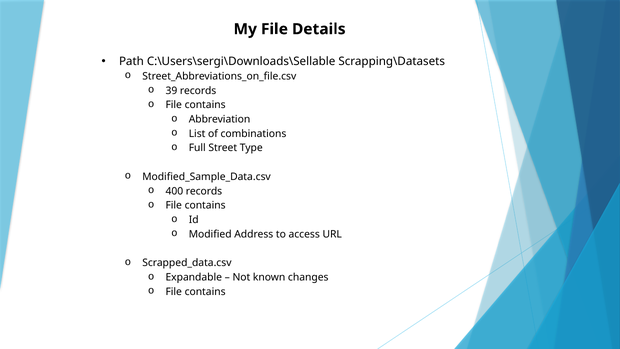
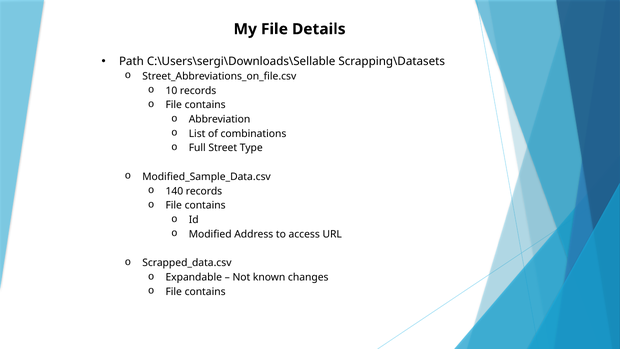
39: 39 -> 10 (171, 91)
400: 400 -> 140 (174, 191)
